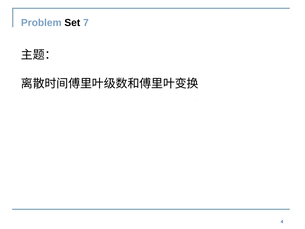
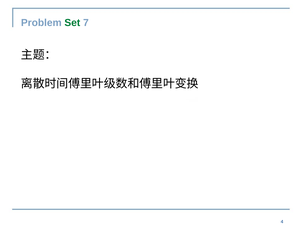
Set colour: black -> green (72, 23)
